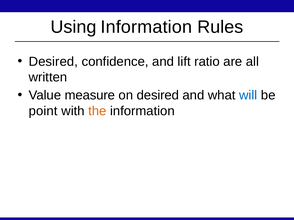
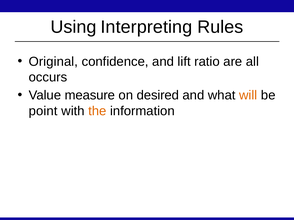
Using Information: Information -> Interpreting (146, 27)
Desired: Desired -> Original (53, 62)
written: written -> occurs (48, 77)
will colour: blue -> orange (248, 95)
